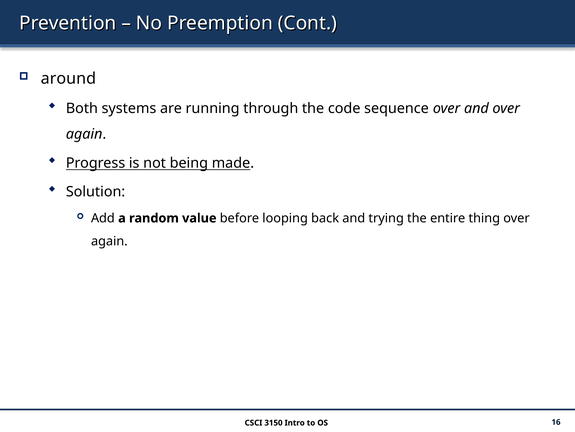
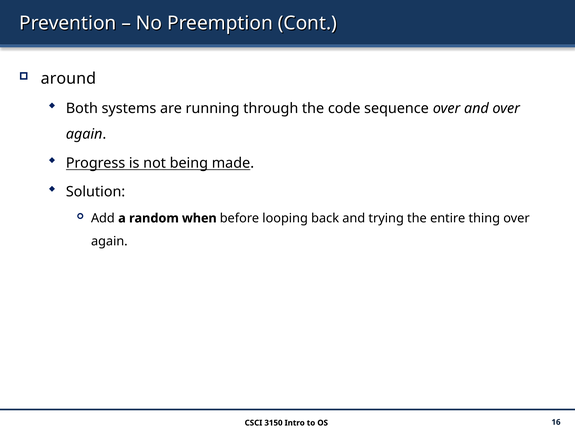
value: value -> when (199, 218)
